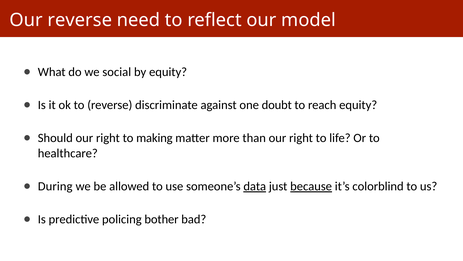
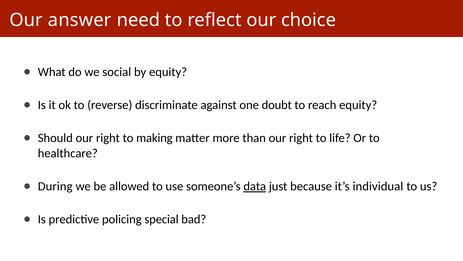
Our reverse: reverse -> answer (80, 20)
model: model -> choice (309, 20)
because underline: present -> none (311, 186)
colorblind: colorblind -> individual (378, 186)
bother: bother -> special (162, 219)
